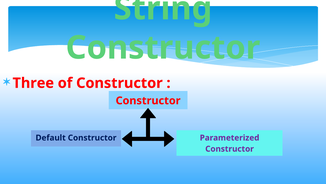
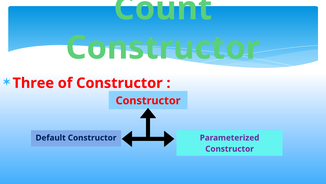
String: String -> Count (163, 9)
